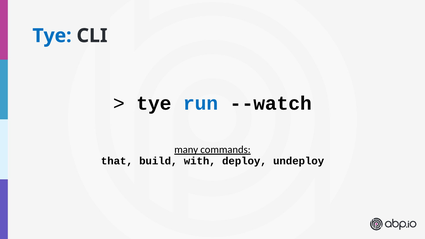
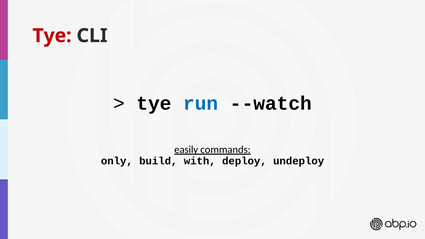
Tye colour: blue -> red (52, 36)
many: many -> easily (186, 150)
that: that -> only (117, 161)
